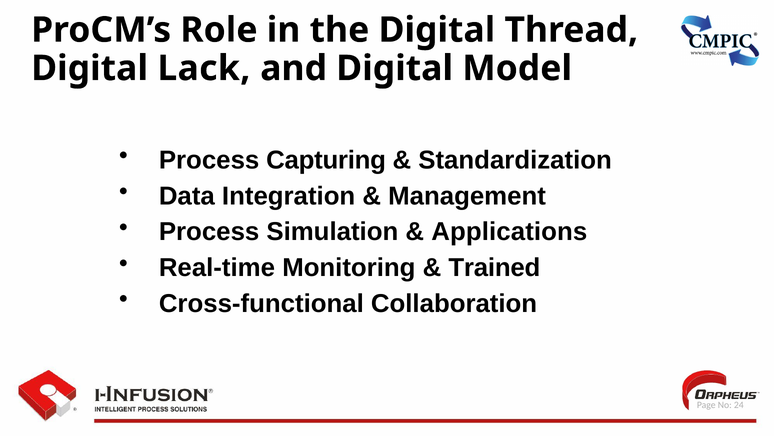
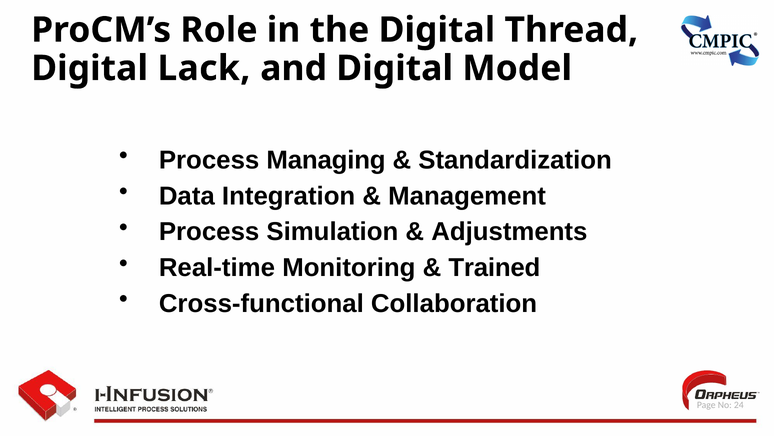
Capturing: Capturing -> Managing (326, 160)
Applications: Applications -> Adjustments (509, 232)
